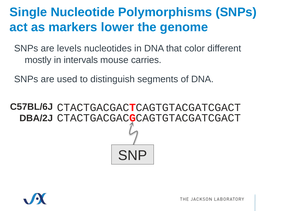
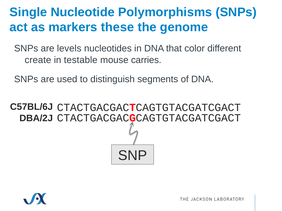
lower: lower -> these (117, 27)
mostly: mostly -> create (38, 60)
intervals: intervals -> testable (81, 60)
